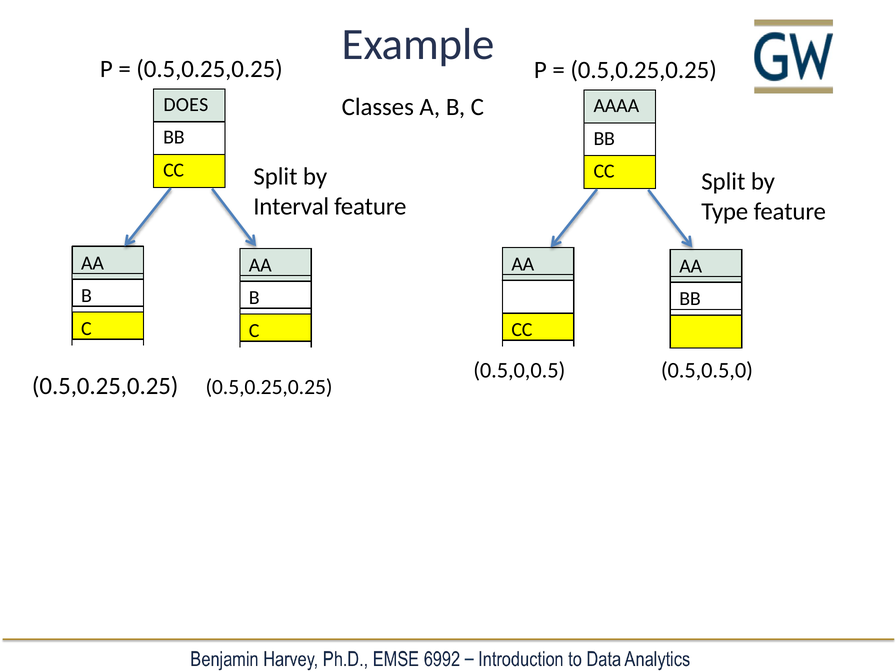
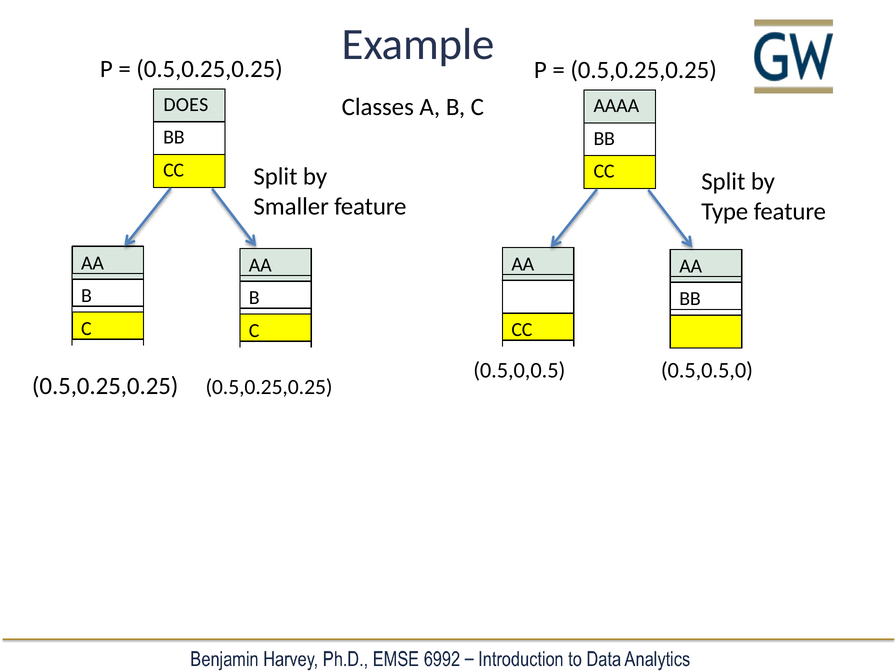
Interval: Interval -> Smaller (291, 207)
